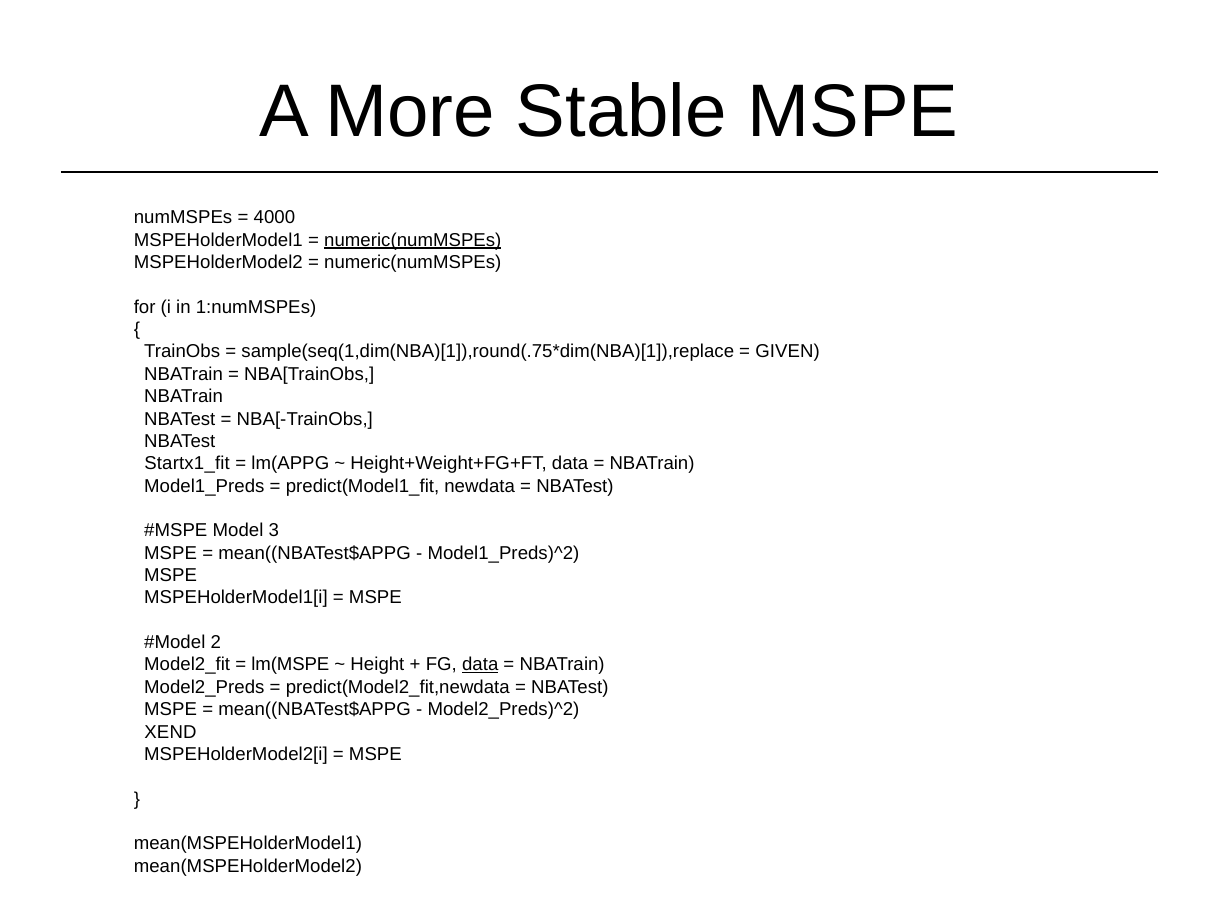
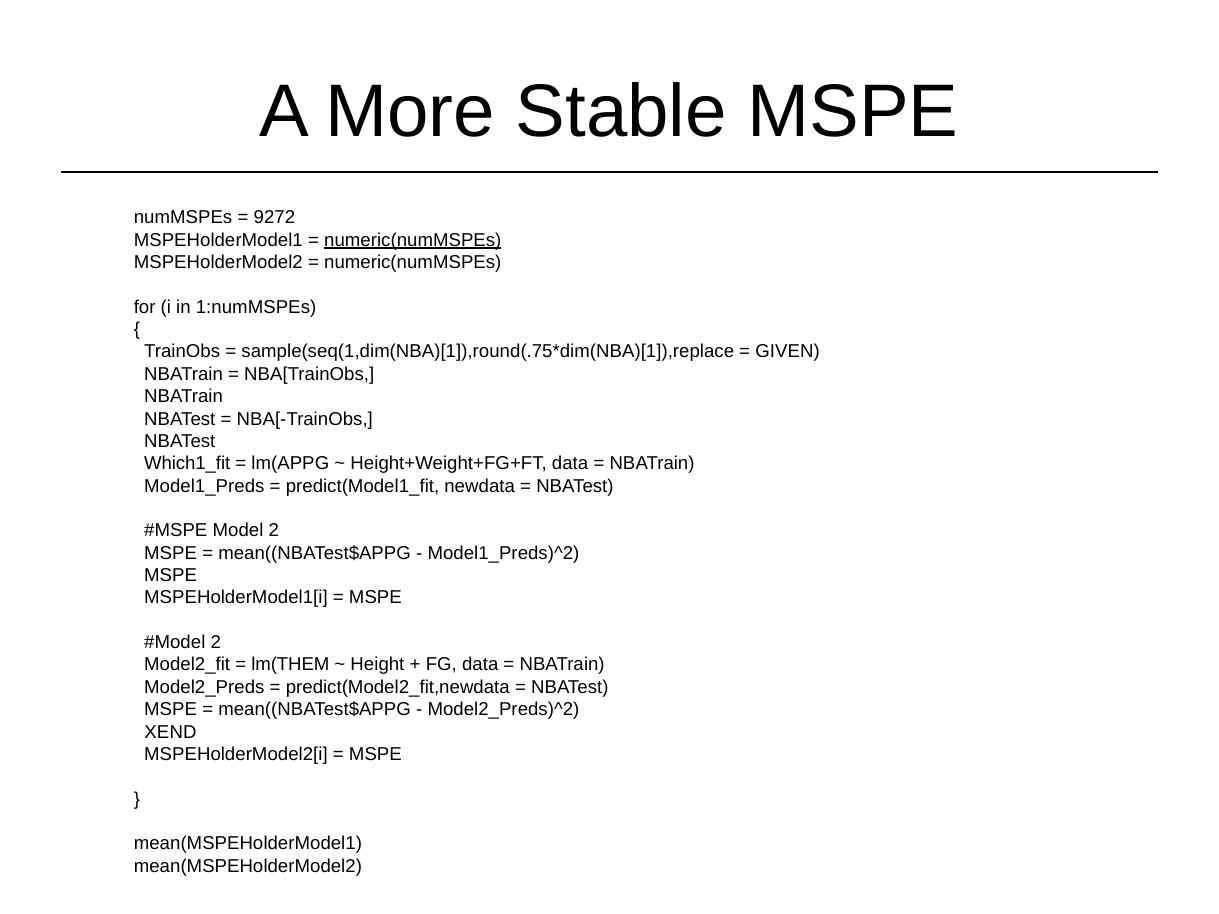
4000: 4000 -> 9272 (274, 218)
Startx1_fit: Startx1_fit -> Which1_fit (187, 464)
Model 3: 3 -> 2 (274, 531)
lm(MSPE: lm(MSPE -> lm(THEM (290, 665)
data underline: present -> none (480, 665)
